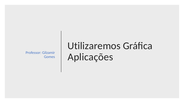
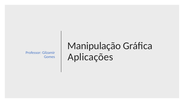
Utilizaremos: Utilizaremos -> Manipulação (94, 46)
